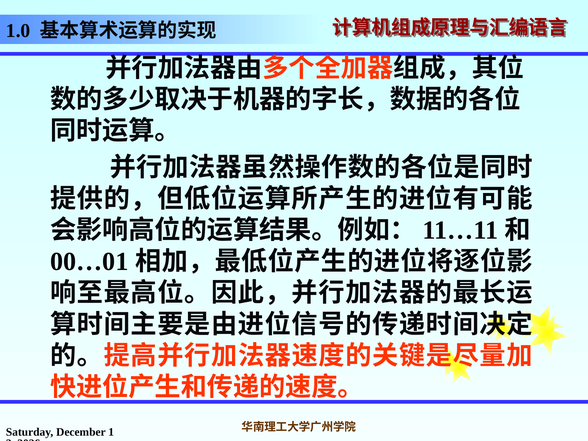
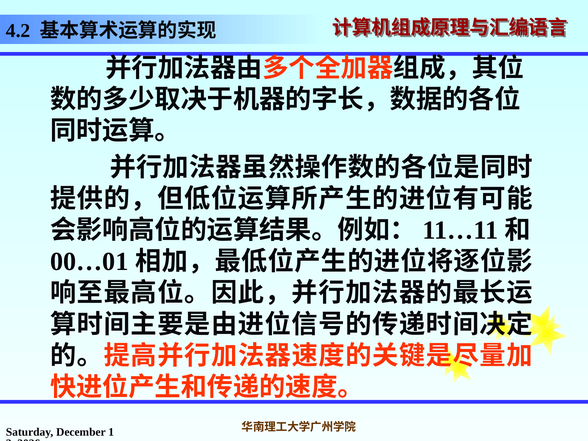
1.0: 1.0 -> 4.2 (18, 31)
